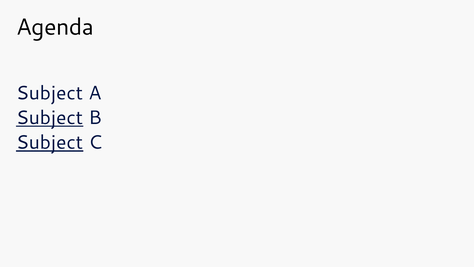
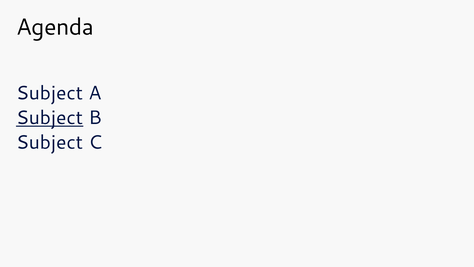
Subject underline: present -> none (50, 142)
